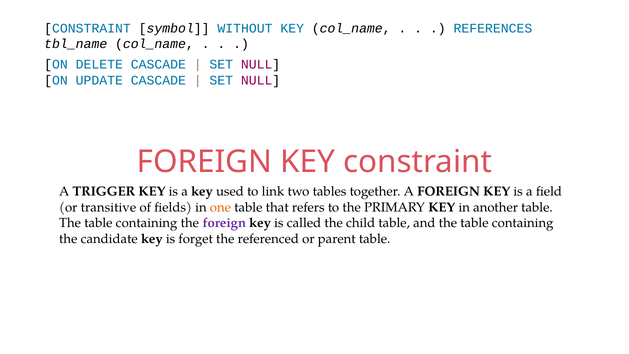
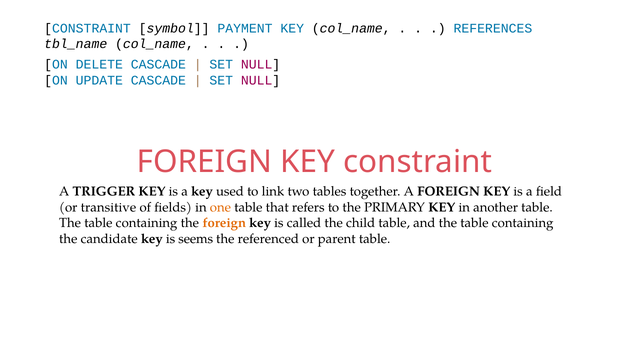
WITHOUT: WITHOUT -> PAYMENT (245, 28)
foreign colour: purple -> orange (224, 223)
forget: forget -> seems (196, 239)
